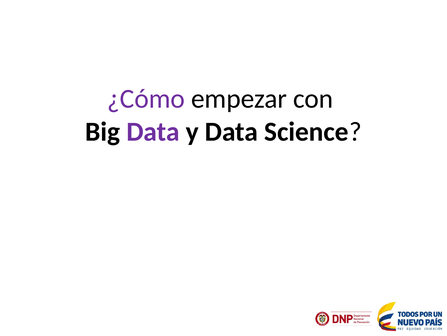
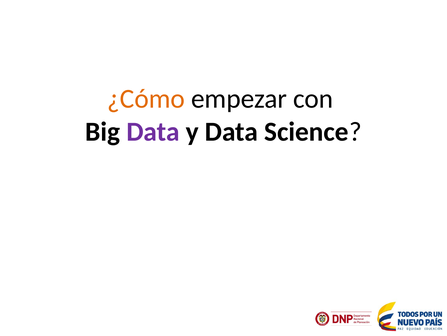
¿Cómo colour: purple -> orange (146, 99)
